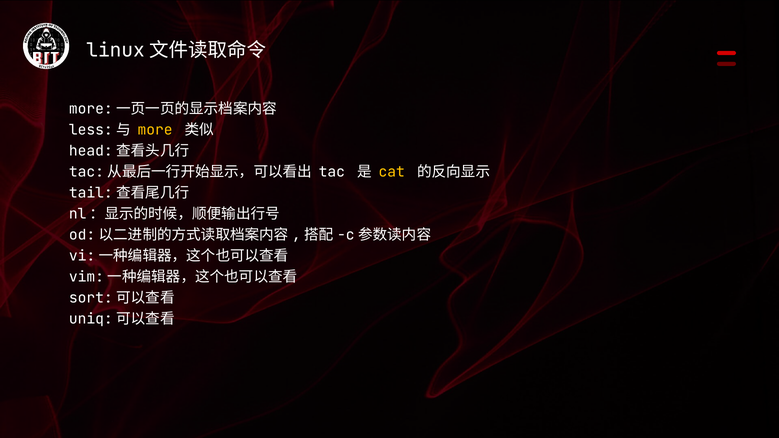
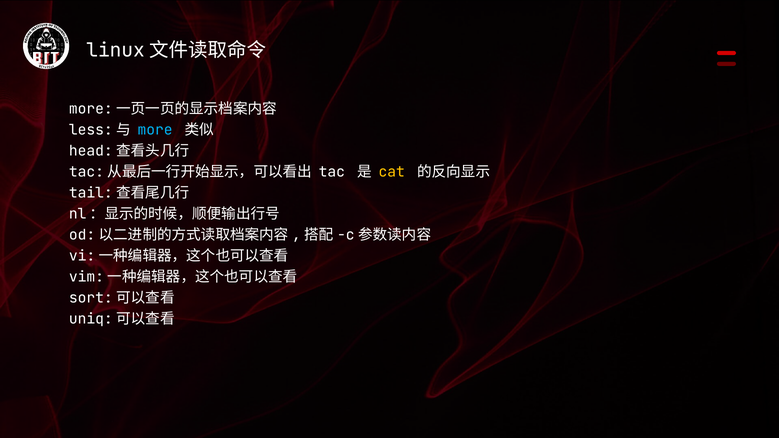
more colour: yellow -> light blue (155, 130)
